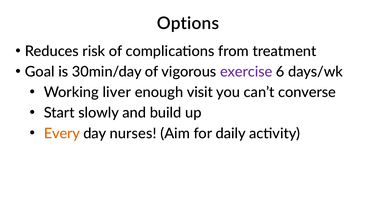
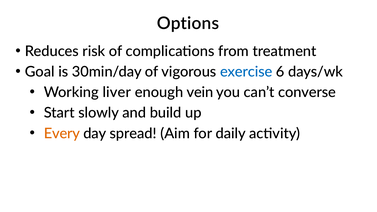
exercise colour: purple -> blue (246, 72)
visit: visit -> vein (200, 92)
nurses: nurses -> spread (133, 133)
